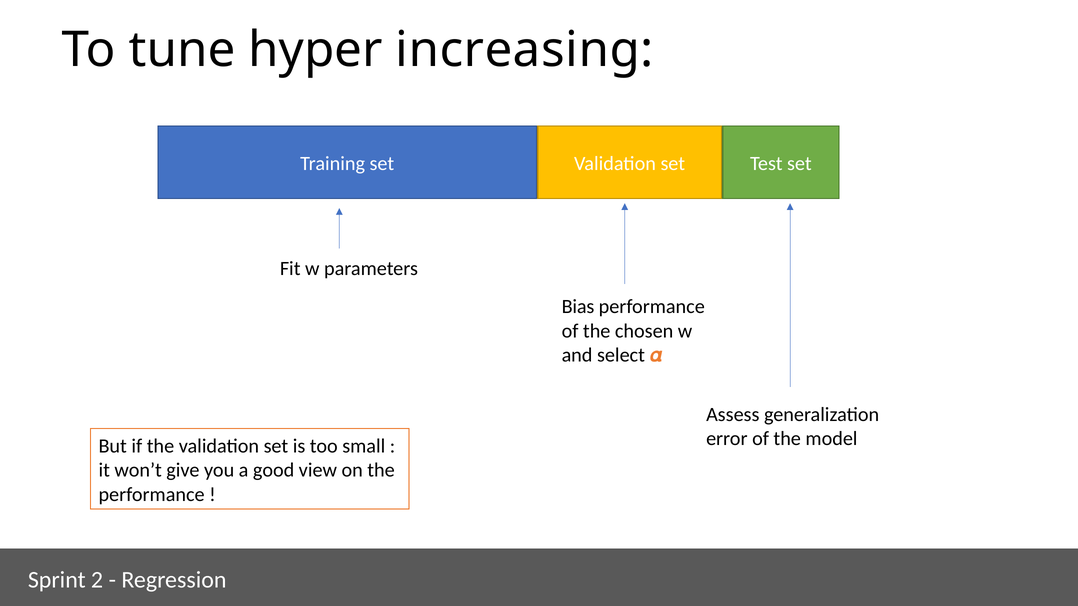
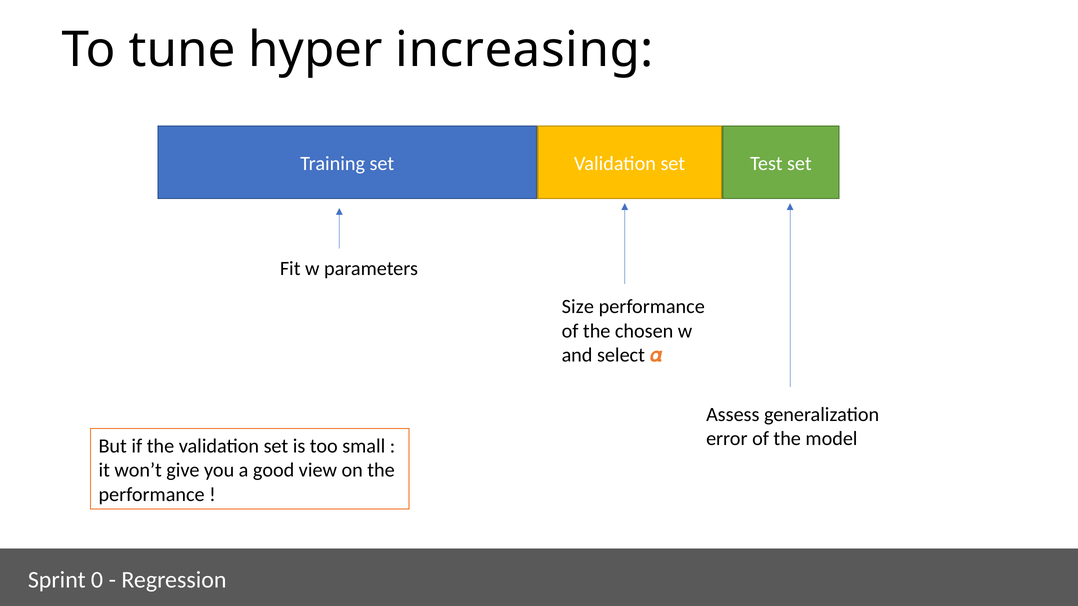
Bias: Bias -> Size (578, 307)
2: 2 -> 0 (97, 580)
